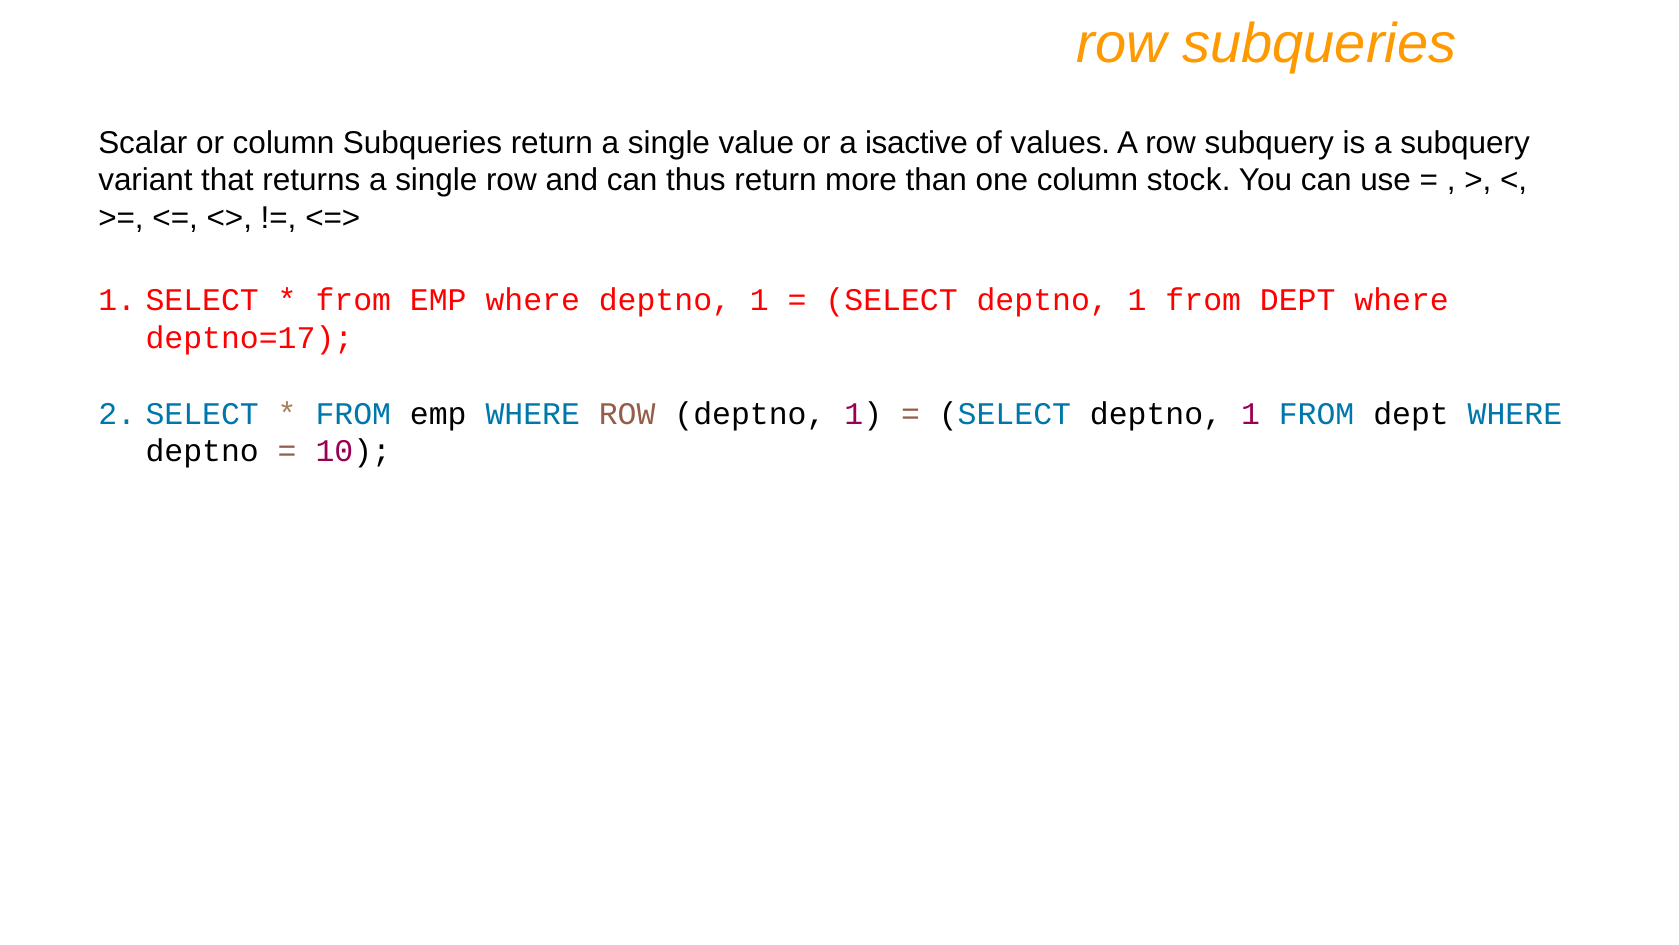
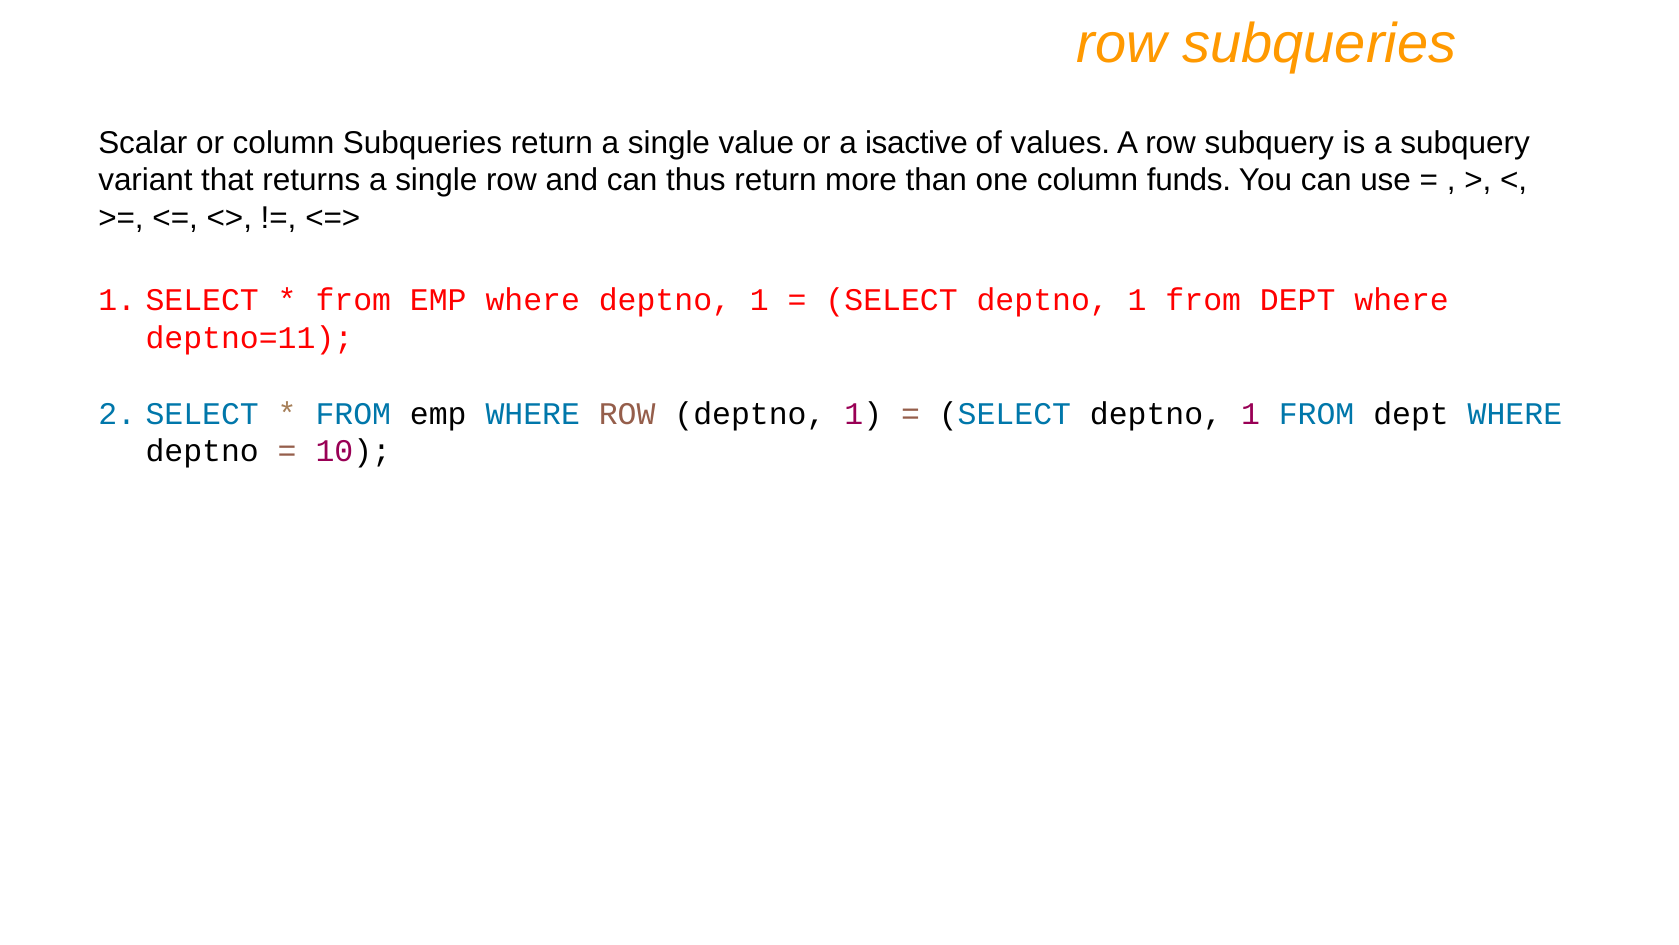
stock: stock -> funds (1189, 180)
deptno=17: deptno=17 -> deptno=11 (249, 338)
